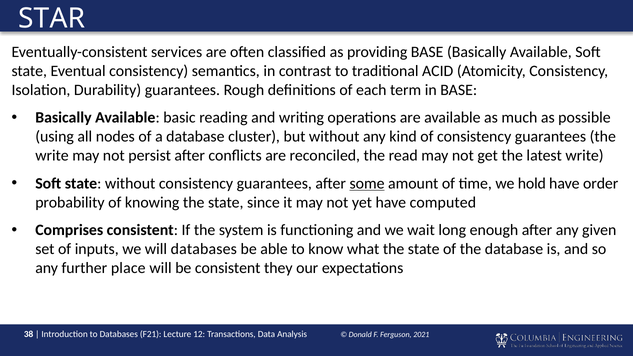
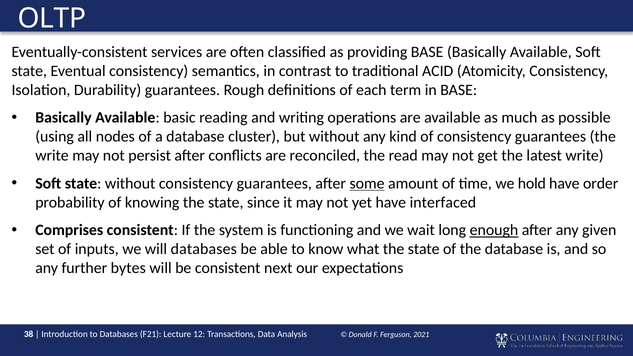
STAR: STAR -> OLTP (52, 18)
computed: computed -> interfaced (443, 202)
enough underline: none -> present (494, 230)
place: place -> bytes (128, 268)
they: they -> next (278, 268)
